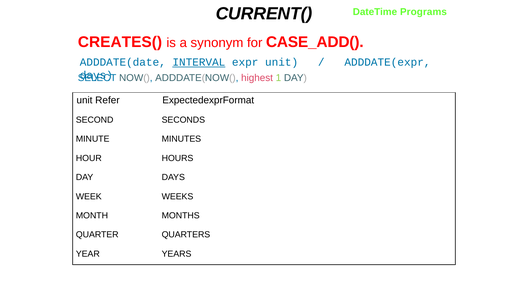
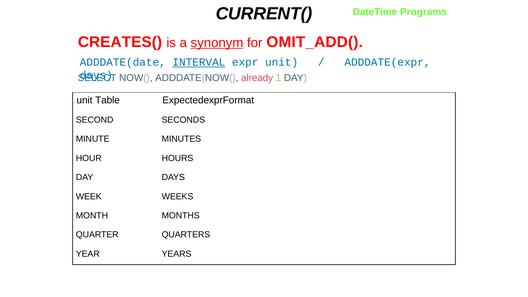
synonym underline: none -> present (217, 43)
CASE_ADD(: CASE_ADD( -> OMIT_ADD( (315, 42)
highest: highest -> already (257, 78)
Refer: Refer -> Table (108, 100)
